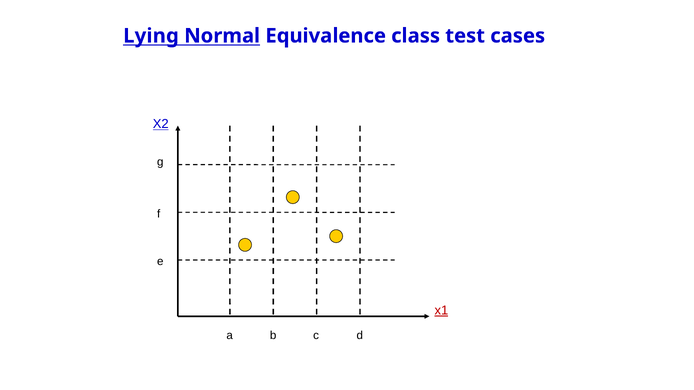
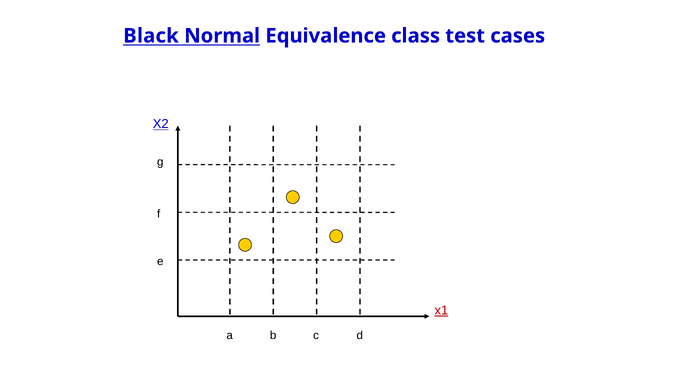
Lying: Lying -> Black (151, 36)
